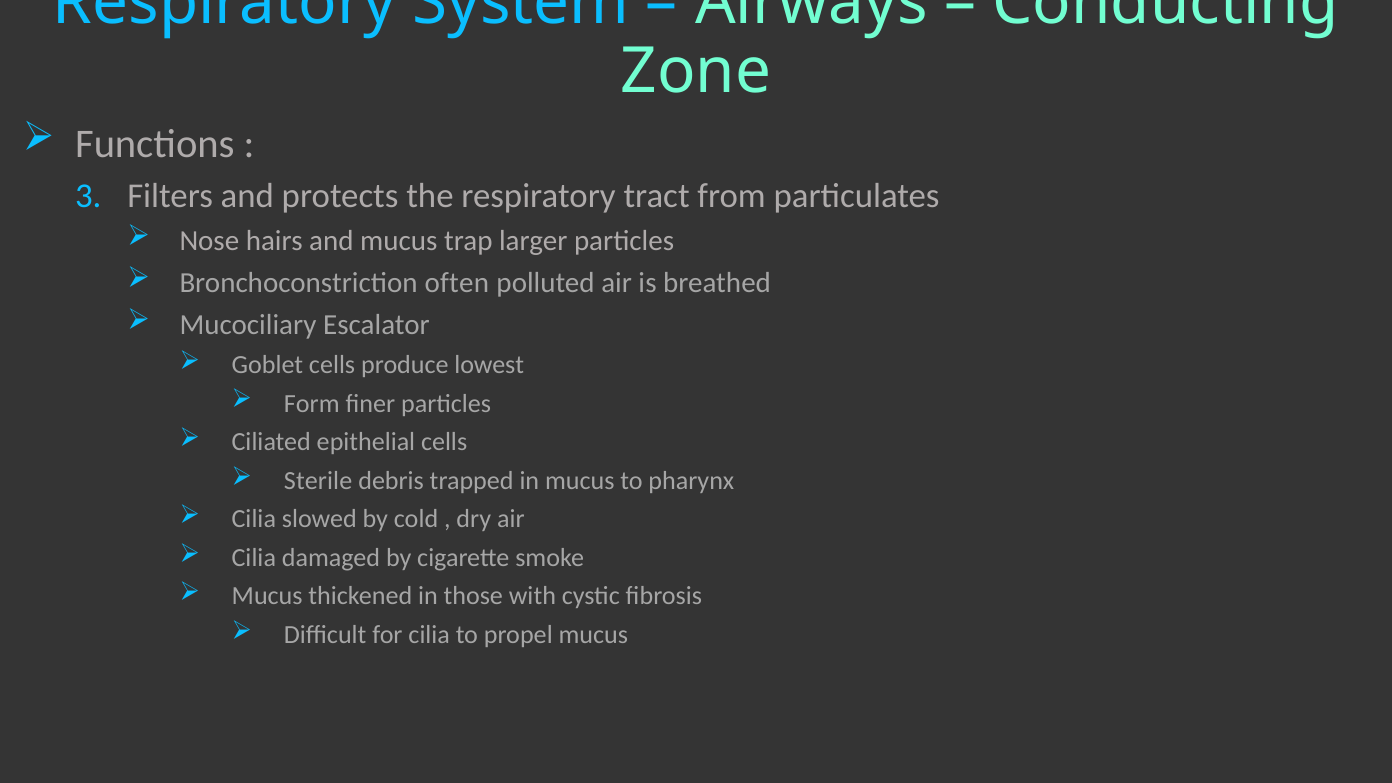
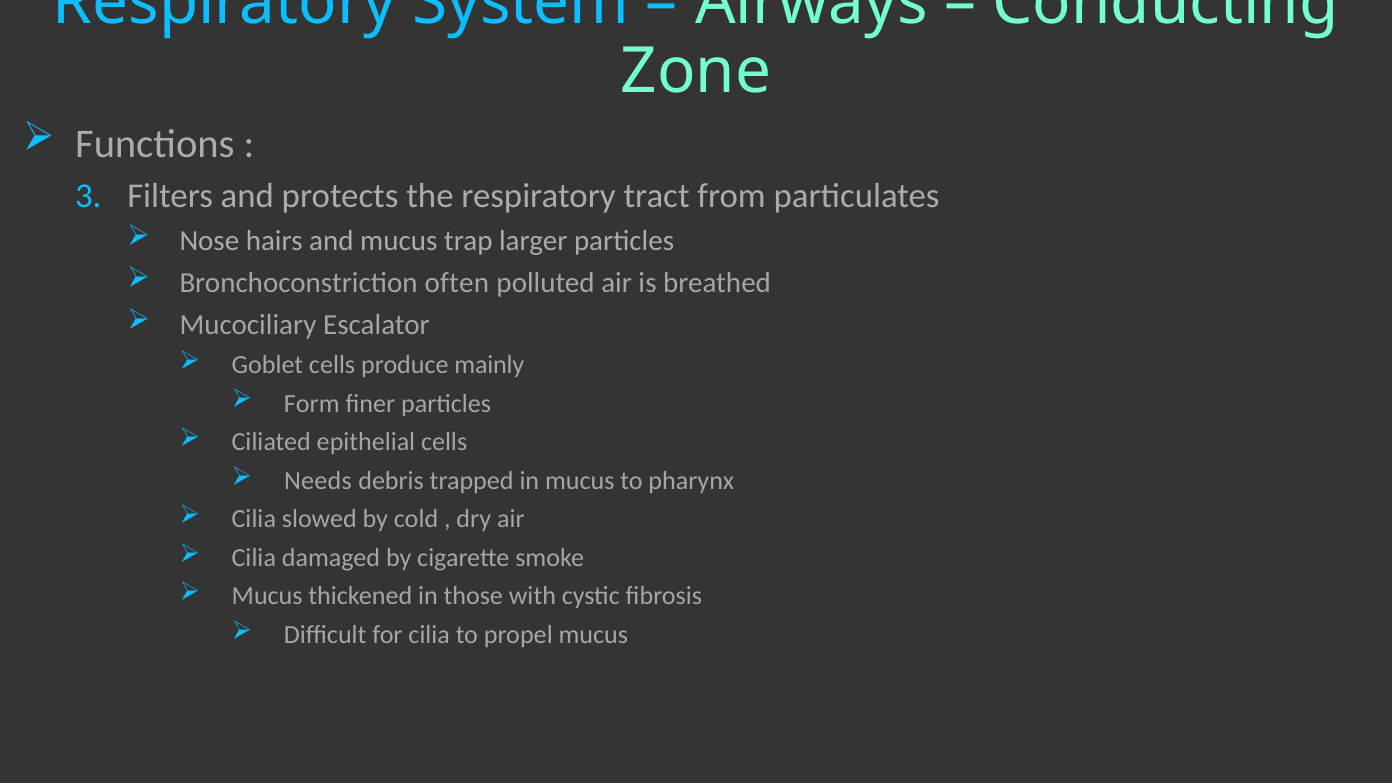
lowest: lowest -> mainly (489, 365)
Sterile: Sterile -> Needs (318, 481)
